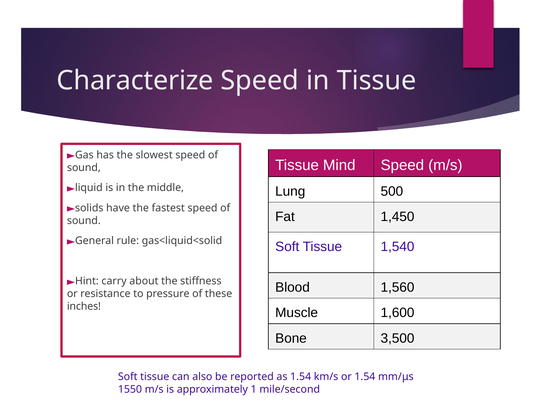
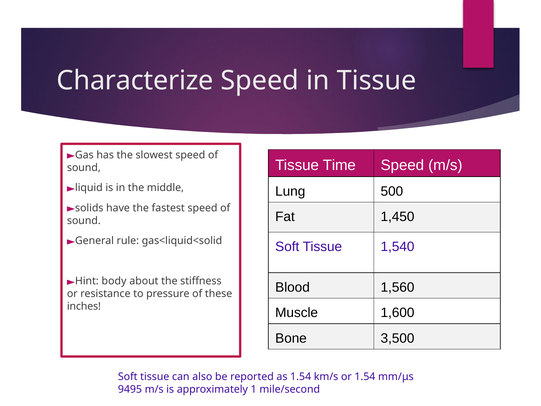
Mind: Mind -> Time (339, 165)
carry: carry -> body (114, 281)
1550: 1550 -> 9495 (130, 389)
